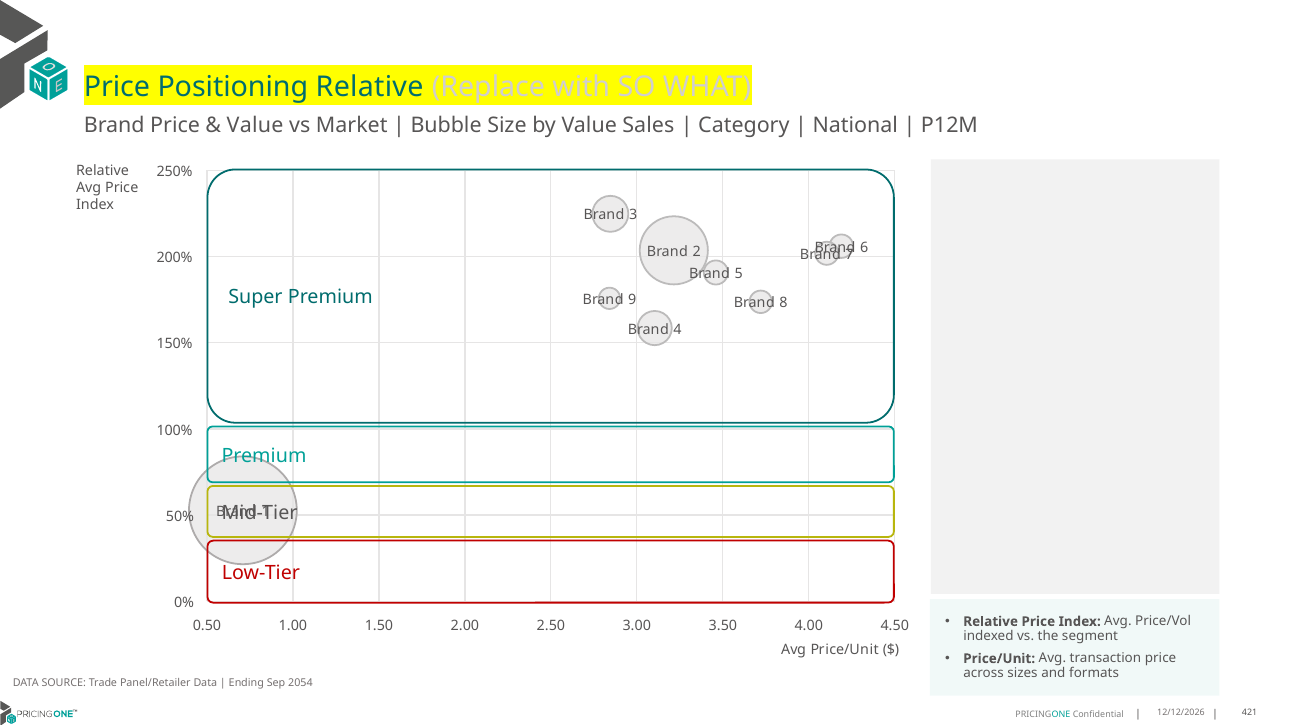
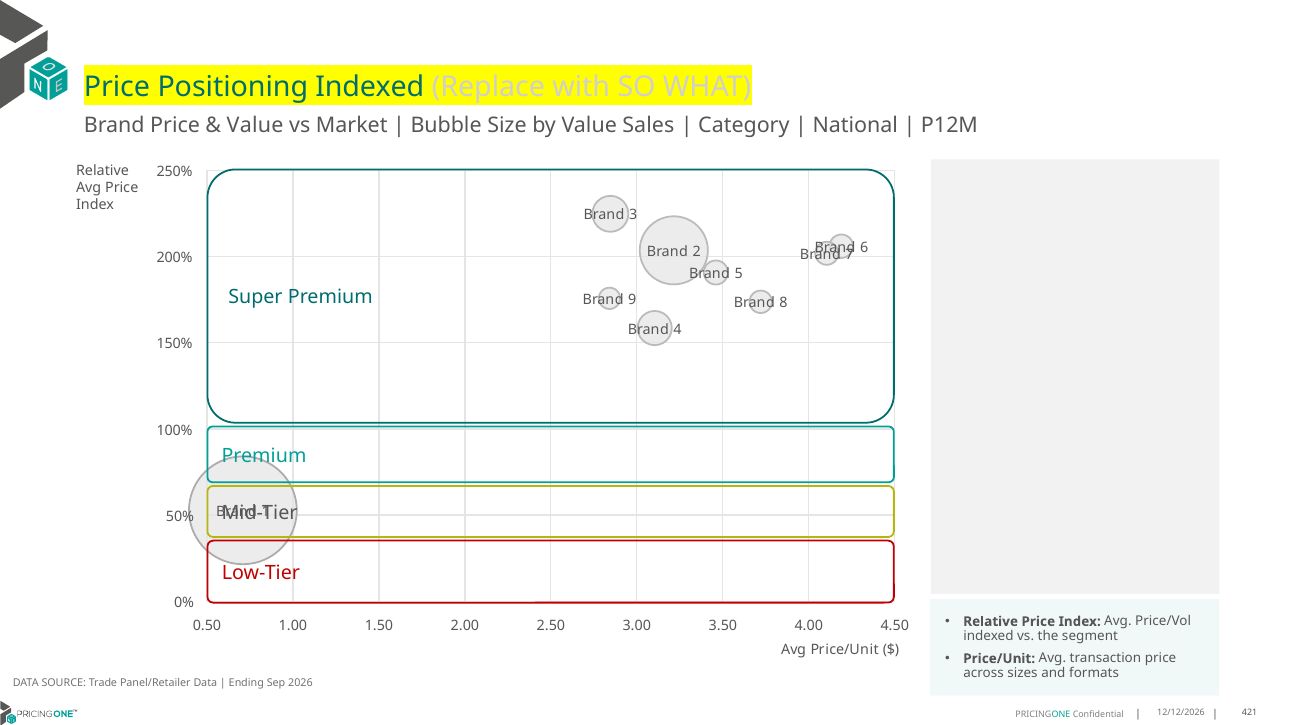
Positioning Relative: Relative -> Indexed (370, 87)
2054: 2054 -> 2026 (300, 683)
